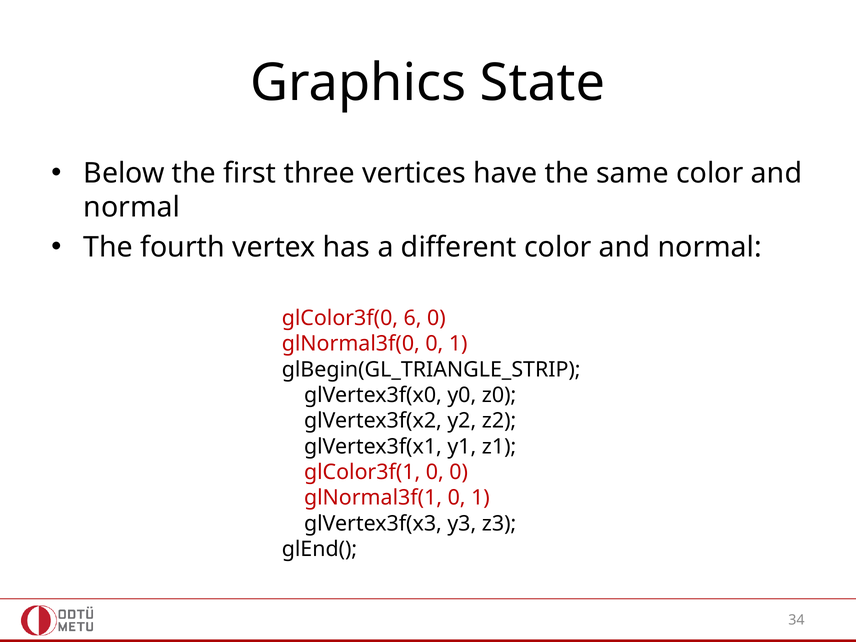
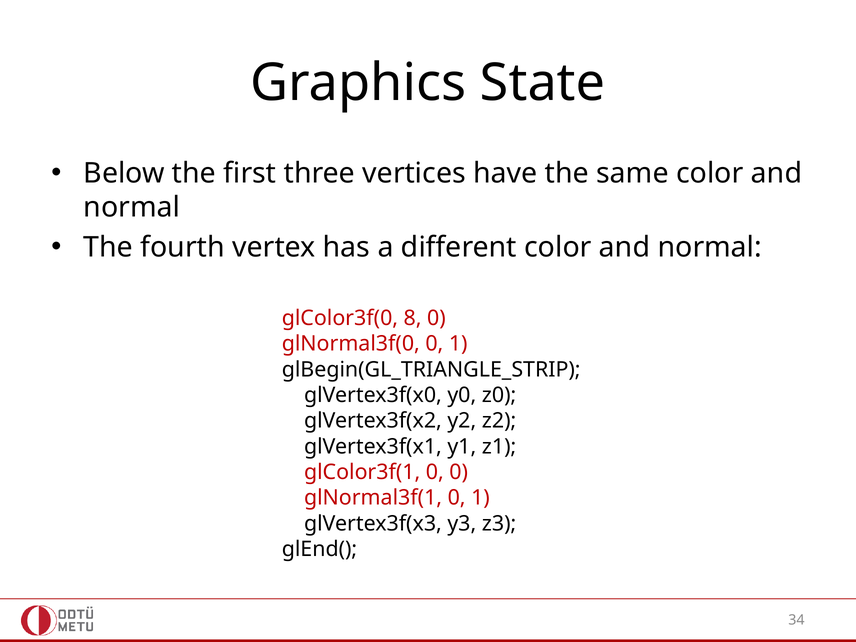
6: 6 -> 8 (413, 318)
